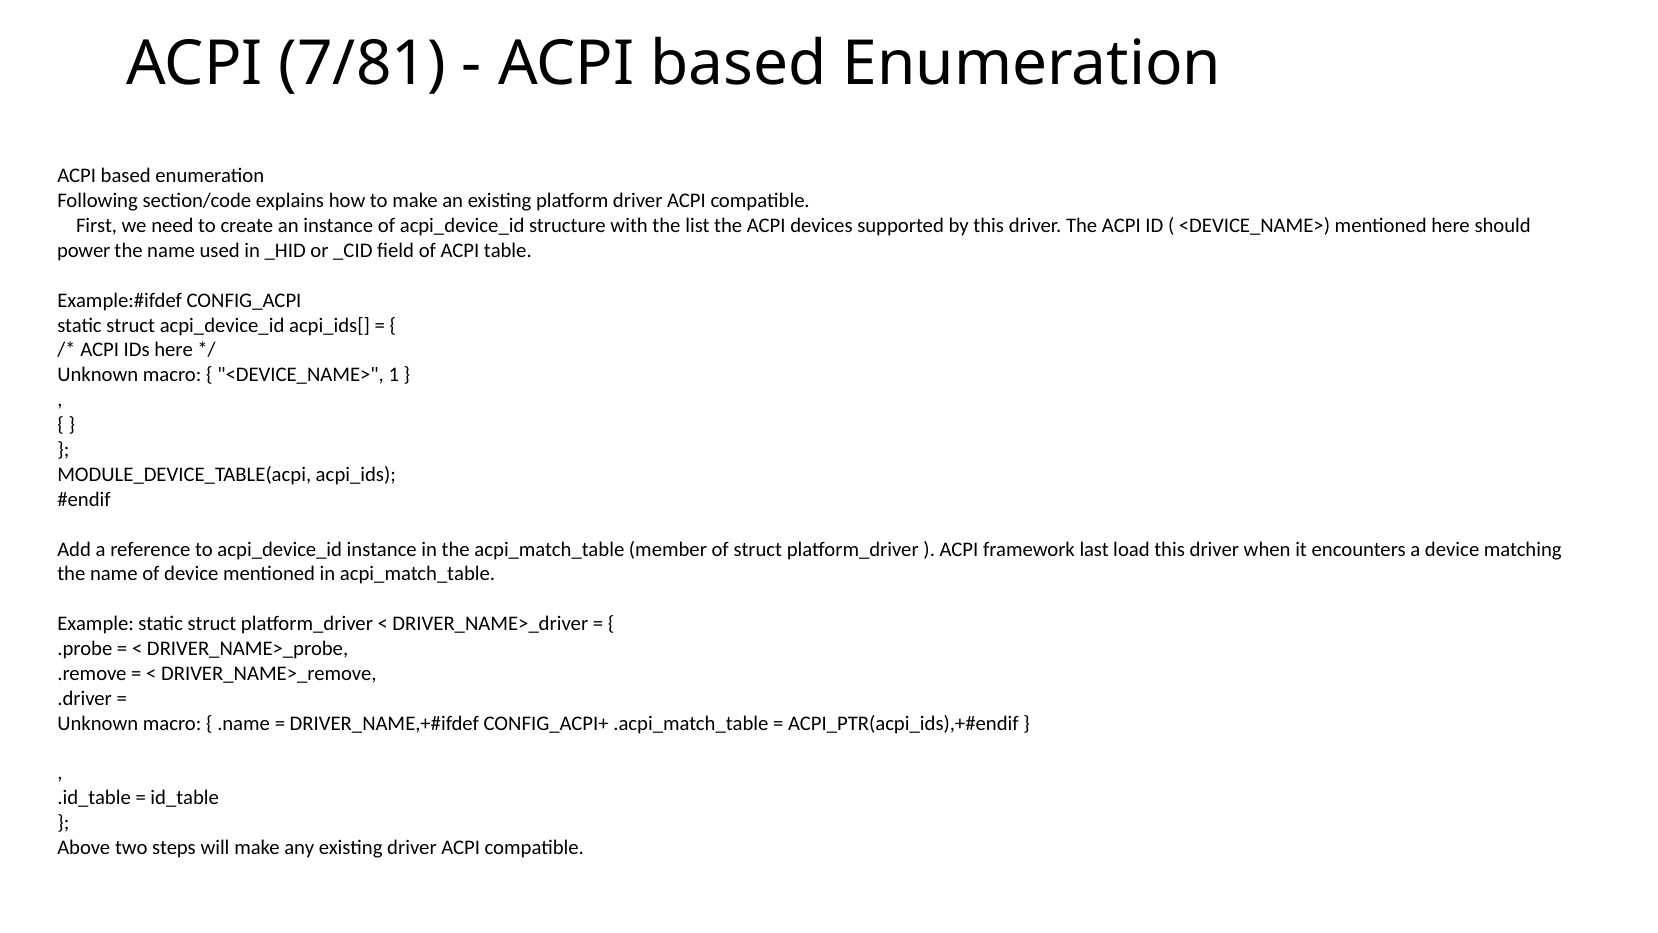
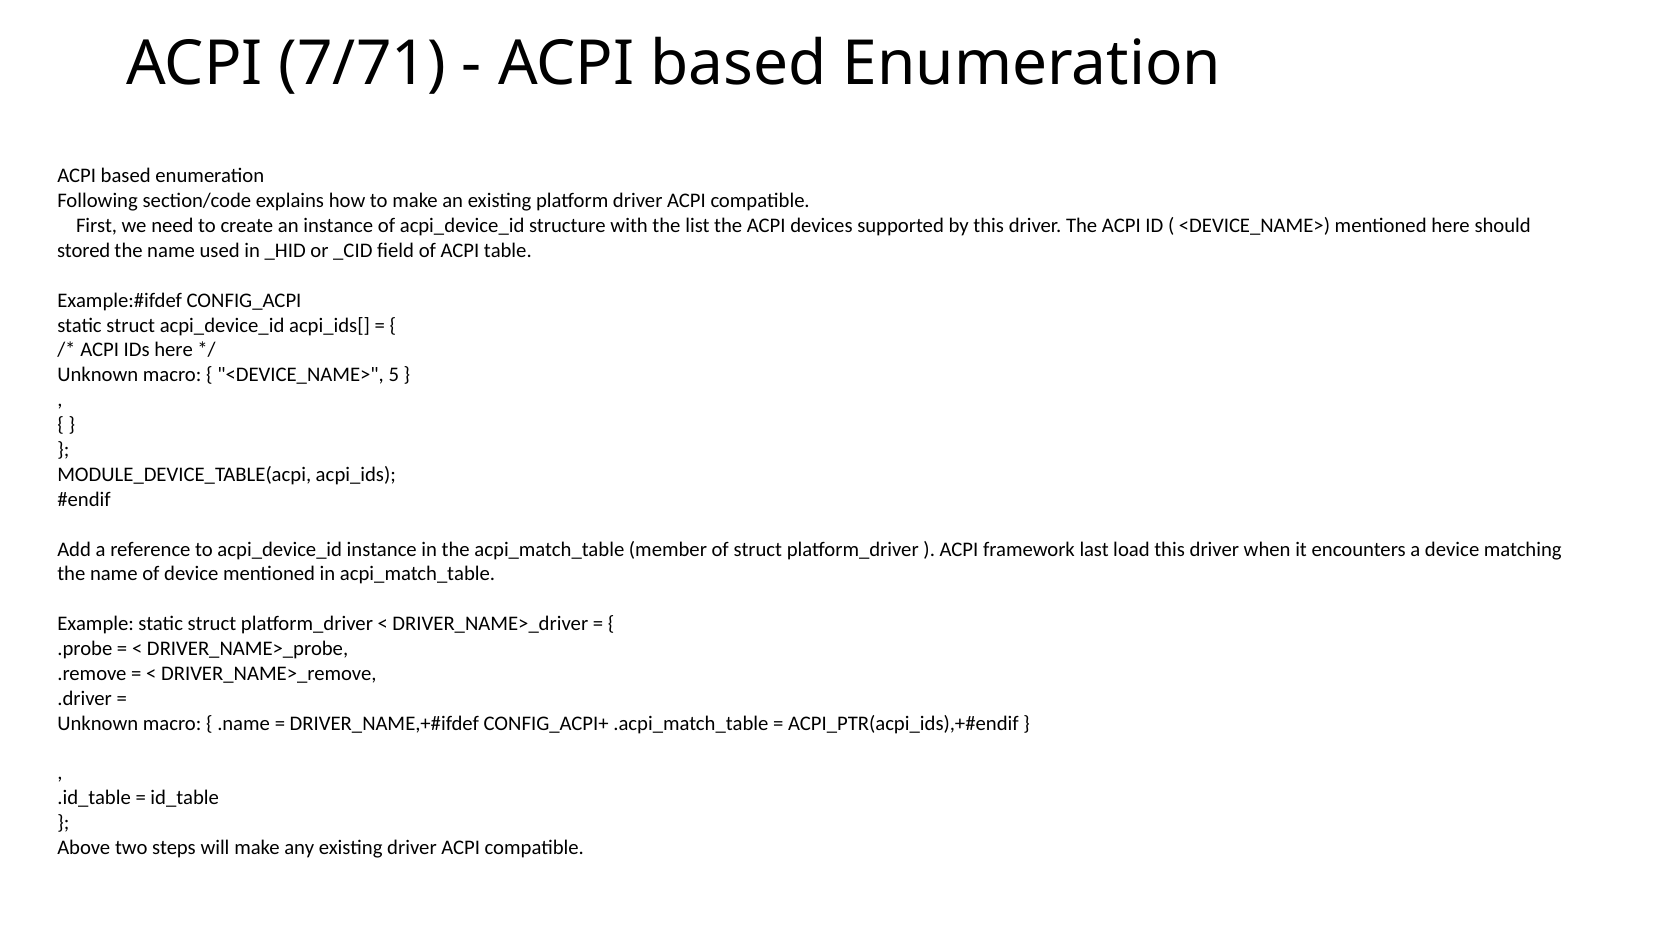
7/81: 7/81 -> 7/71 (362, 64)
power: power -> stored (84, 251)
1: 1 -> 5 (394, 375)
